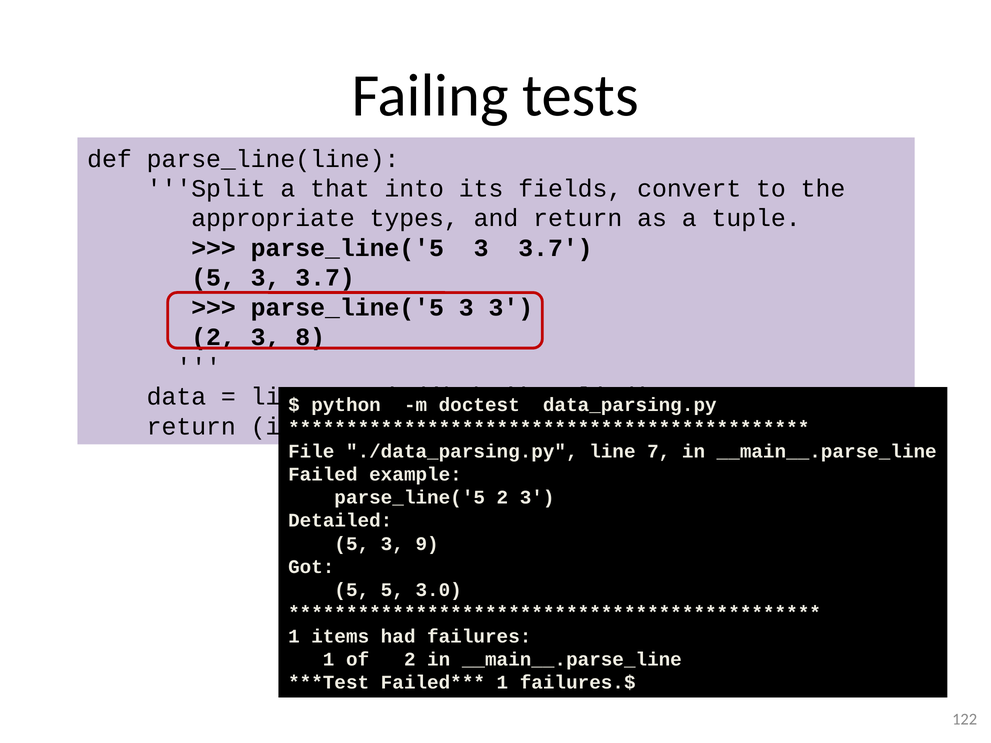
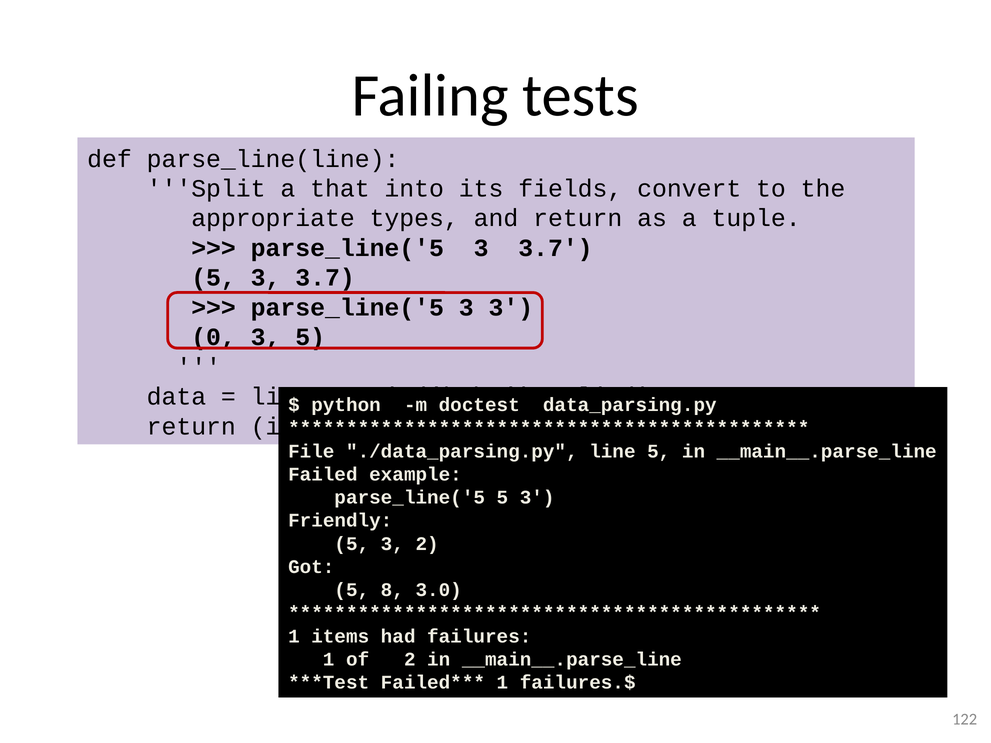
2: 2 -> 0 (214, 337)
3 8: 8 -> 5 (310, 337)
line 7: 7 -> 5 (659, 451)
parse_line('5 2: 2 -> 5 (502, 498)
Detailed: Detailed -> Friendly (340, 521)
3 9: 9 -> 2 (427, 544)
5 5: 5 -> 8 (392, 590)
